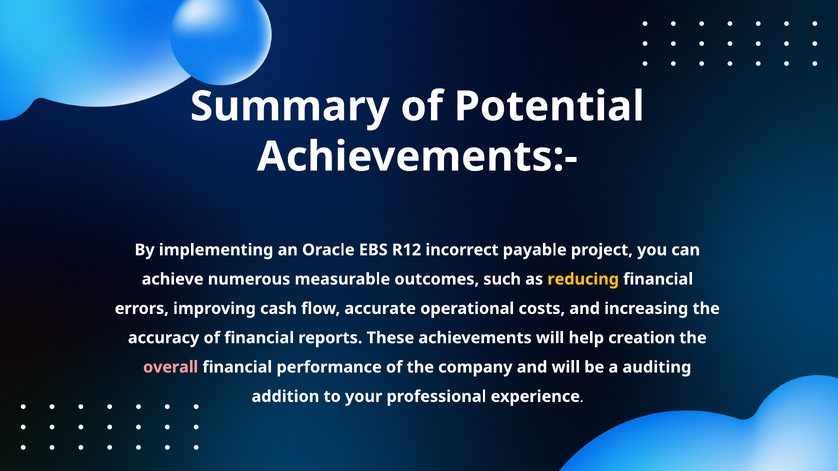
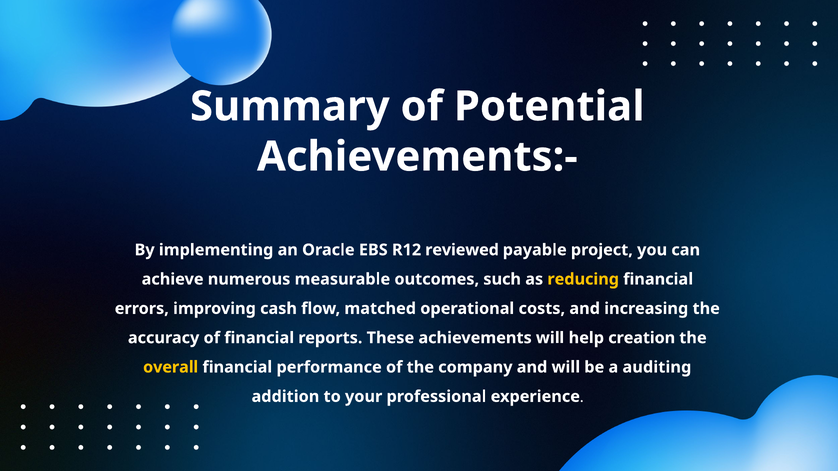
incorrect: incorrect -> reviewed (462, 250)
accurate: accurate -> matched (380, 309)
overall colour: pink -> yellow (171, 367)
